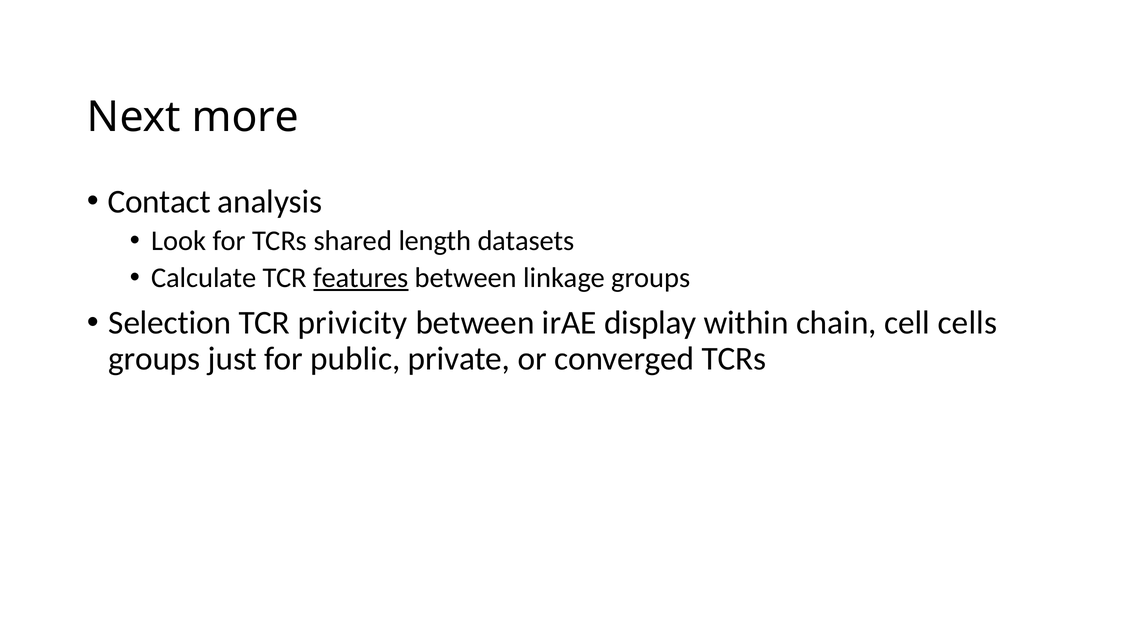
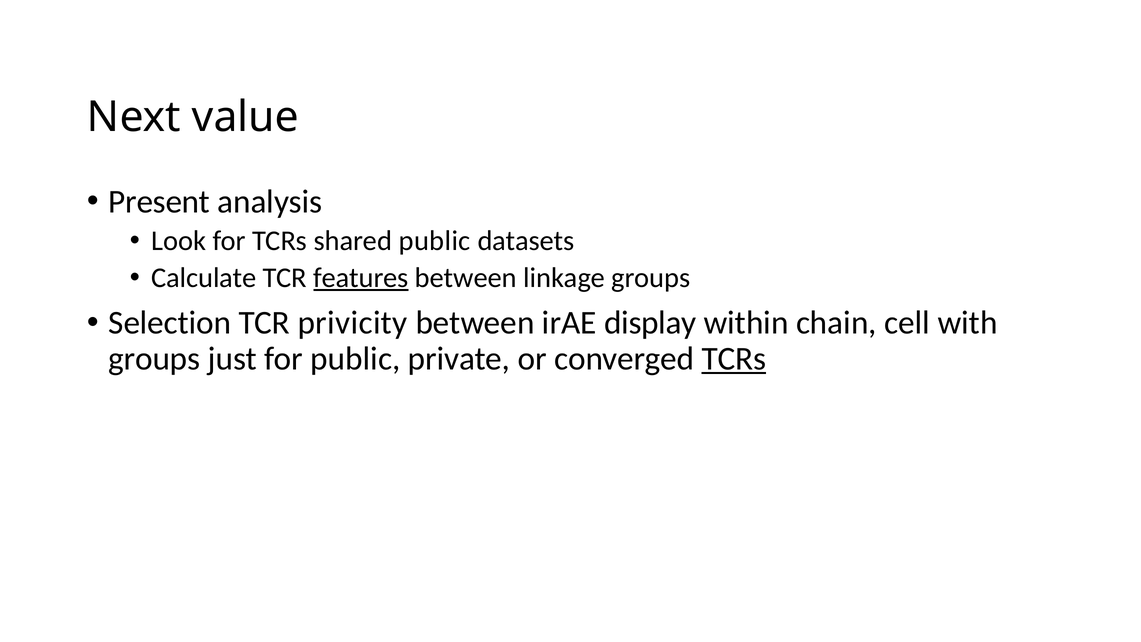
more: more -> value (245, 117)
Contact: Contact -> Present (159, 202)
shared length: length -> public (435, 241)
cells: cells -> with (968, 323)
TCRs underline: none -> present (734, 359)
